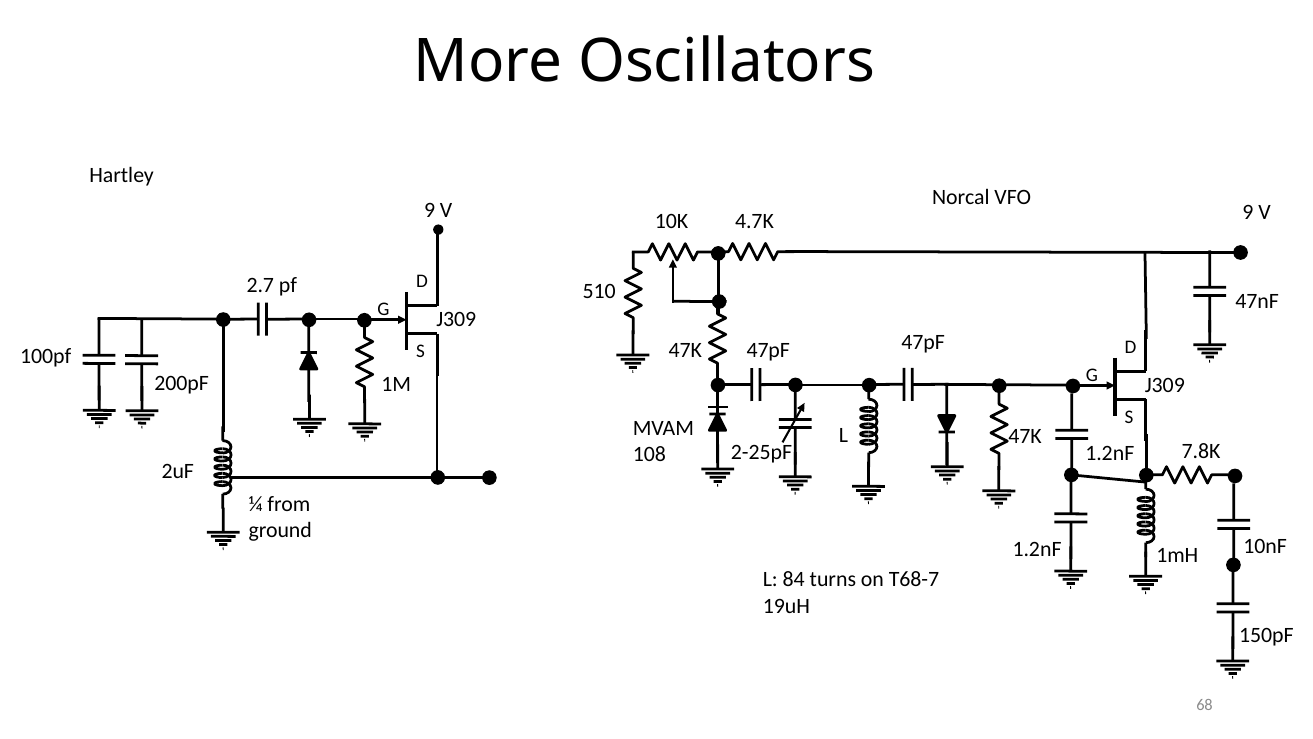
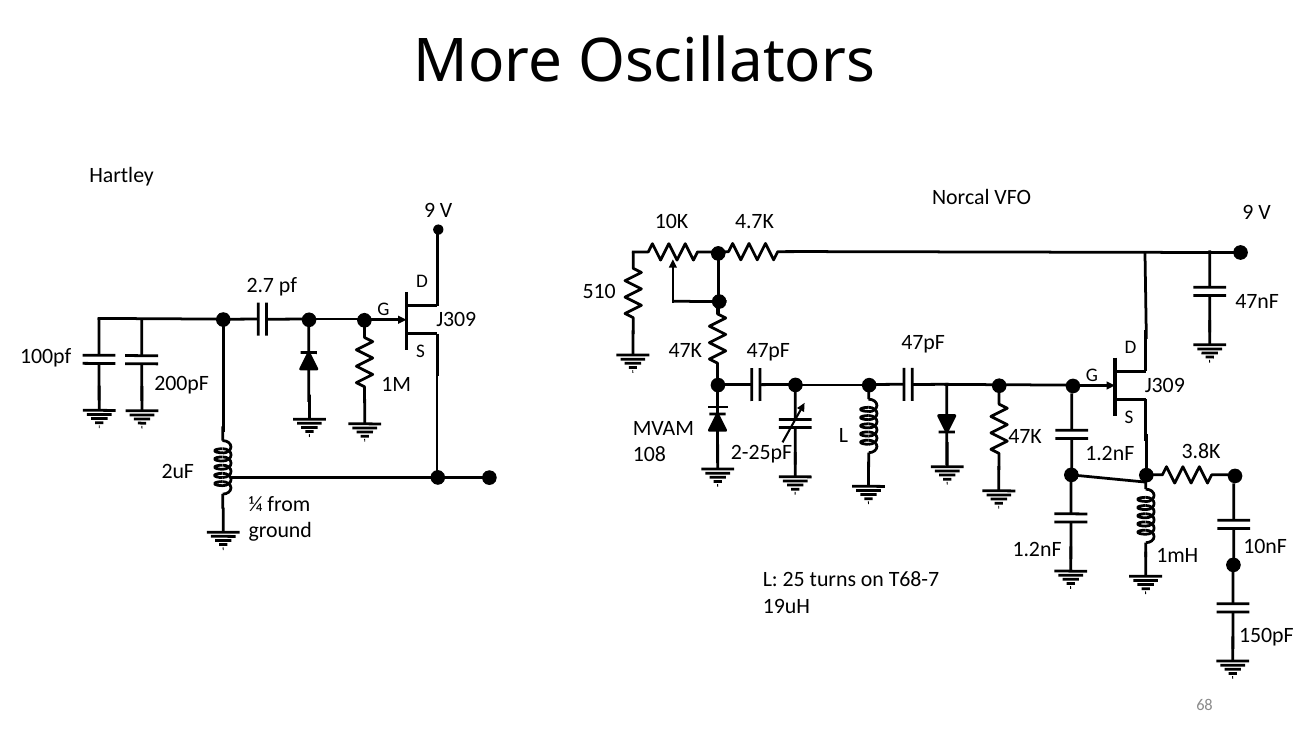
7.8K: 7.8K -> 3.8K (1201, 451)
84: 84 -> 25 (794, 579)
